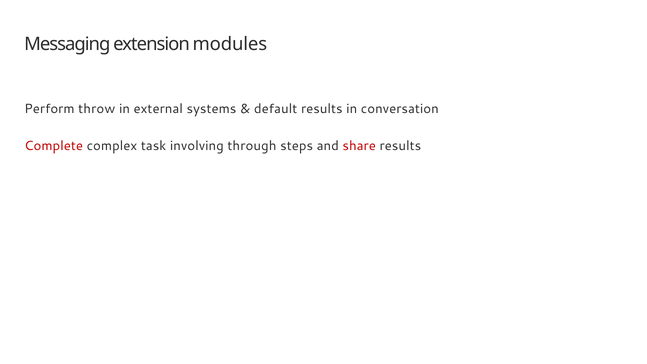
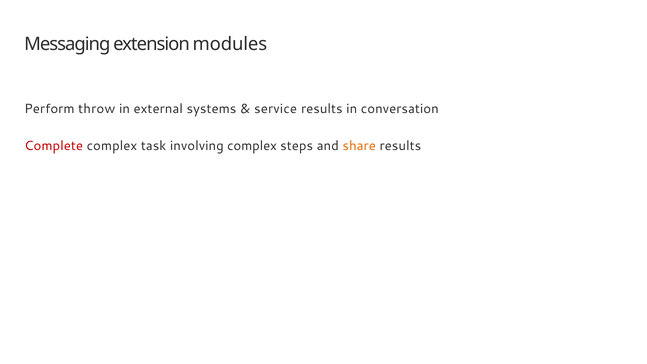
default: default -> service (276, 109)
involving through: through -> complex (252, 146)
share colour: red -> orange (359, 146)
